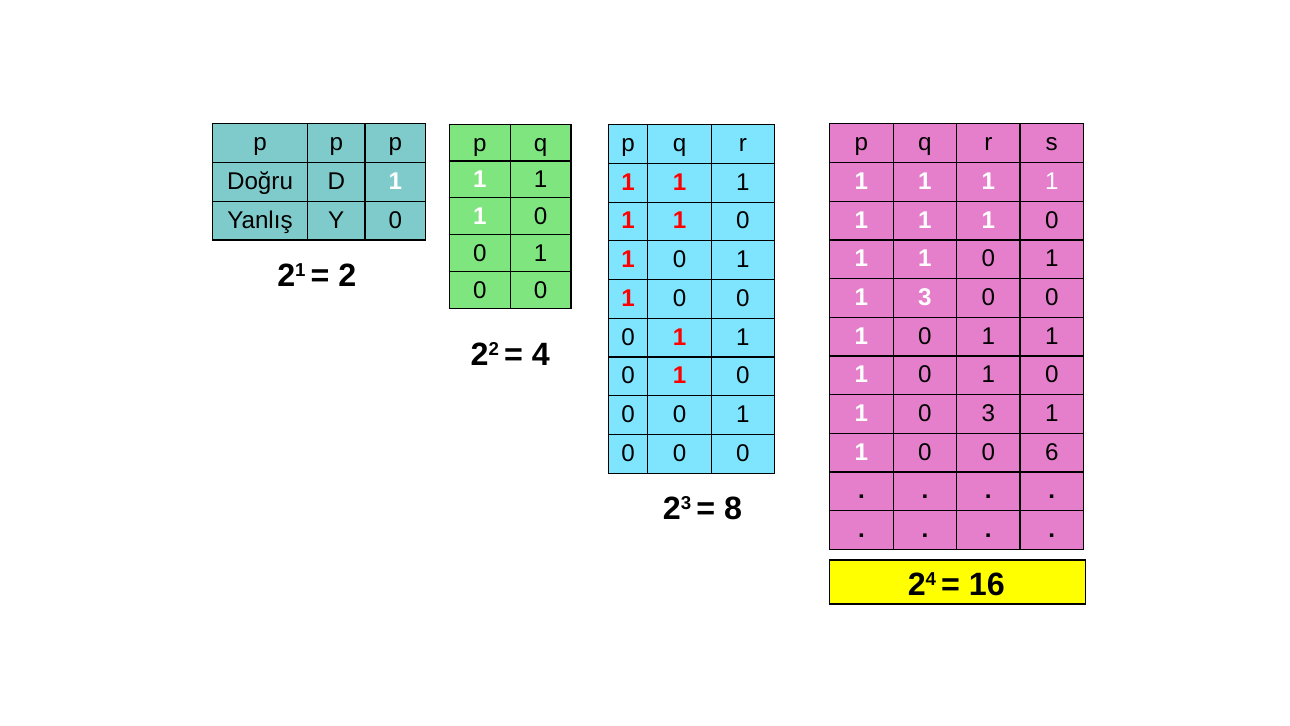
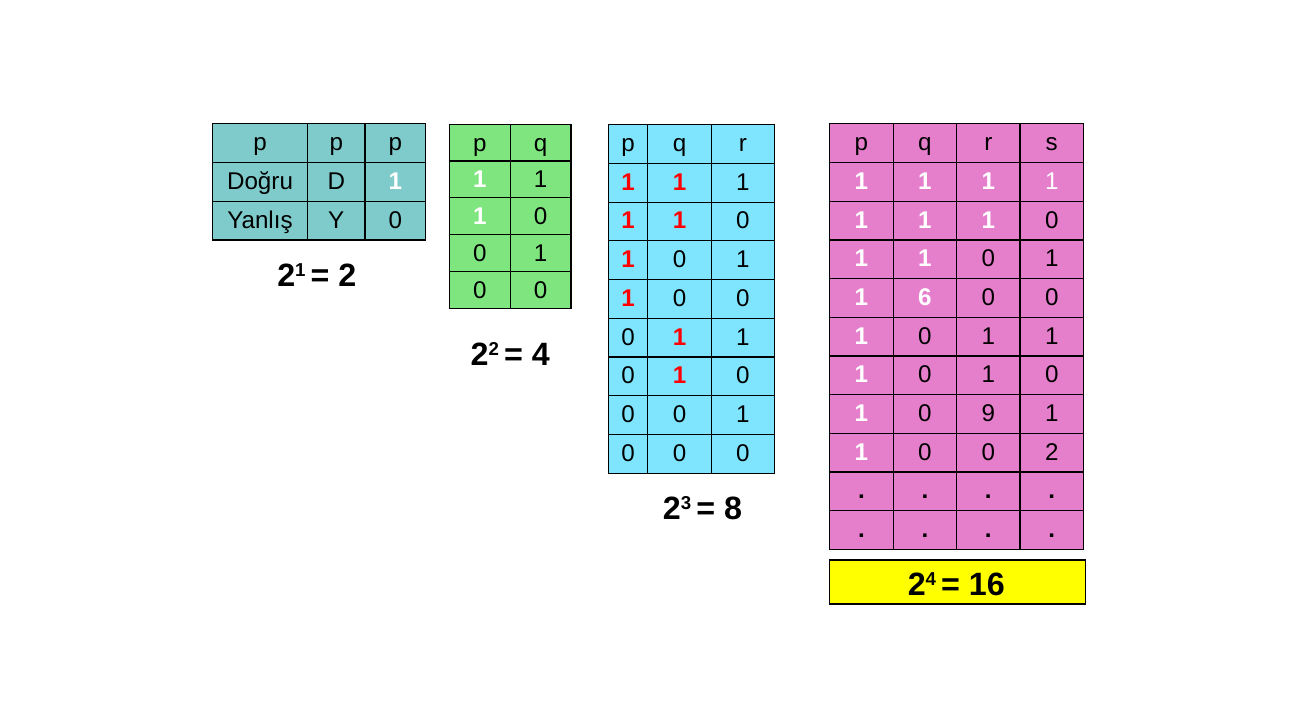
1 3: 3 -> 6 (925, 297)
0 3: 3 -> 9 (988, 413)
0 6: 6 -> 2 (1052, 452)
